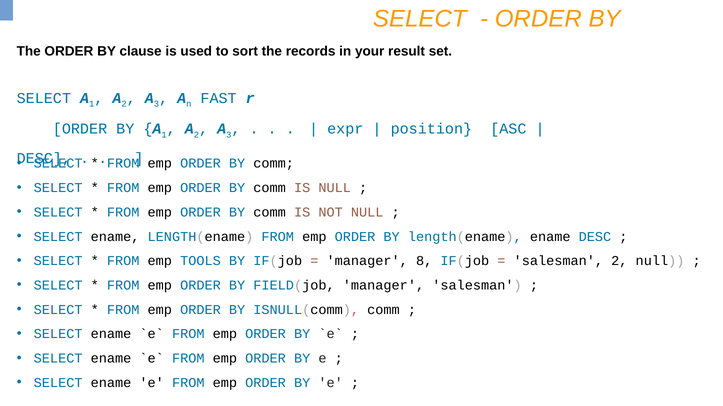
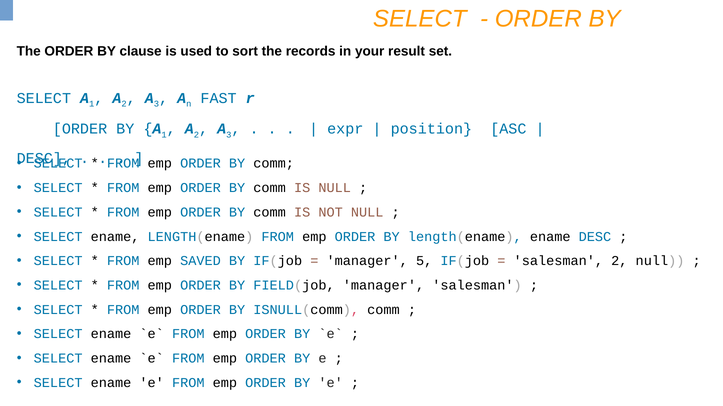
TOOLS: TOOLS -> SAVED (200, 261)
8: 8 -> 5 (424, 261)
